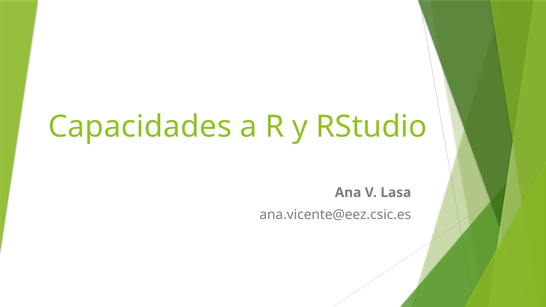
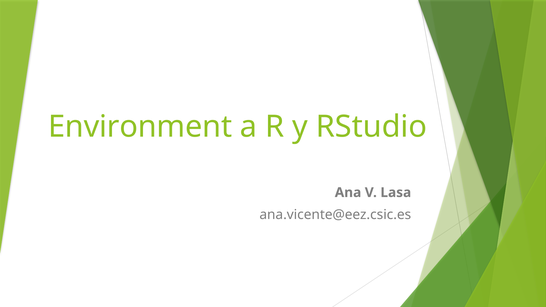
Capacidades: Capacidades -> Environment (140, 127)
